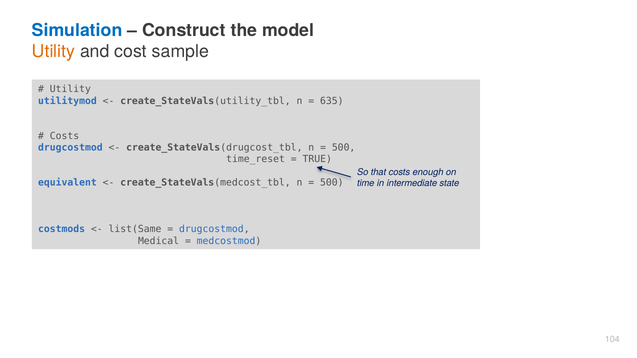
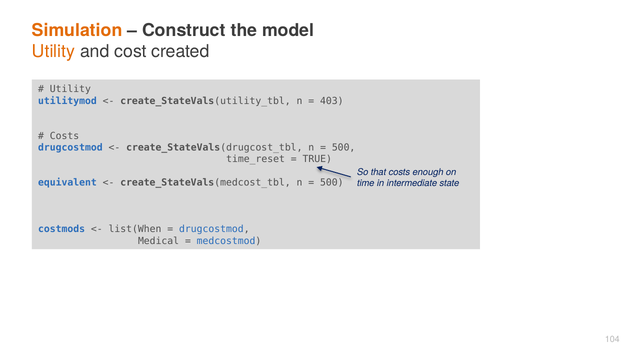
Simulation colour: blue -> orange (77, 30)
sample: sample -> created (180, 52)
635: 635 -> 403 (332, 101)
list(Same: list(Same -> list(When (135, 229)
